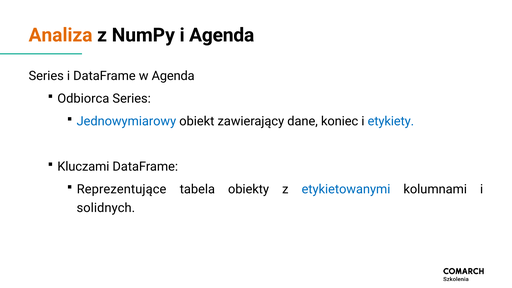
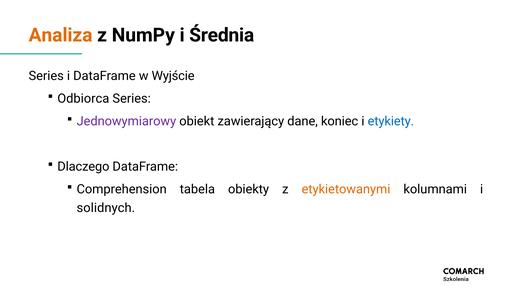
i Agenda: Agenda -> Średnia (222, 35)
w Agenda: Agenda -> Wyjście (173, 76)
Jednowymiarowy colour: blue -> purple (126, 121)
Kluczami: Kluczami -> Dlaczego (83, 167)
Reprezentujące: Reprezentujące -> Comprehension (122, 189)
etykietowanymi colour: blue -> orange (346, 189)
